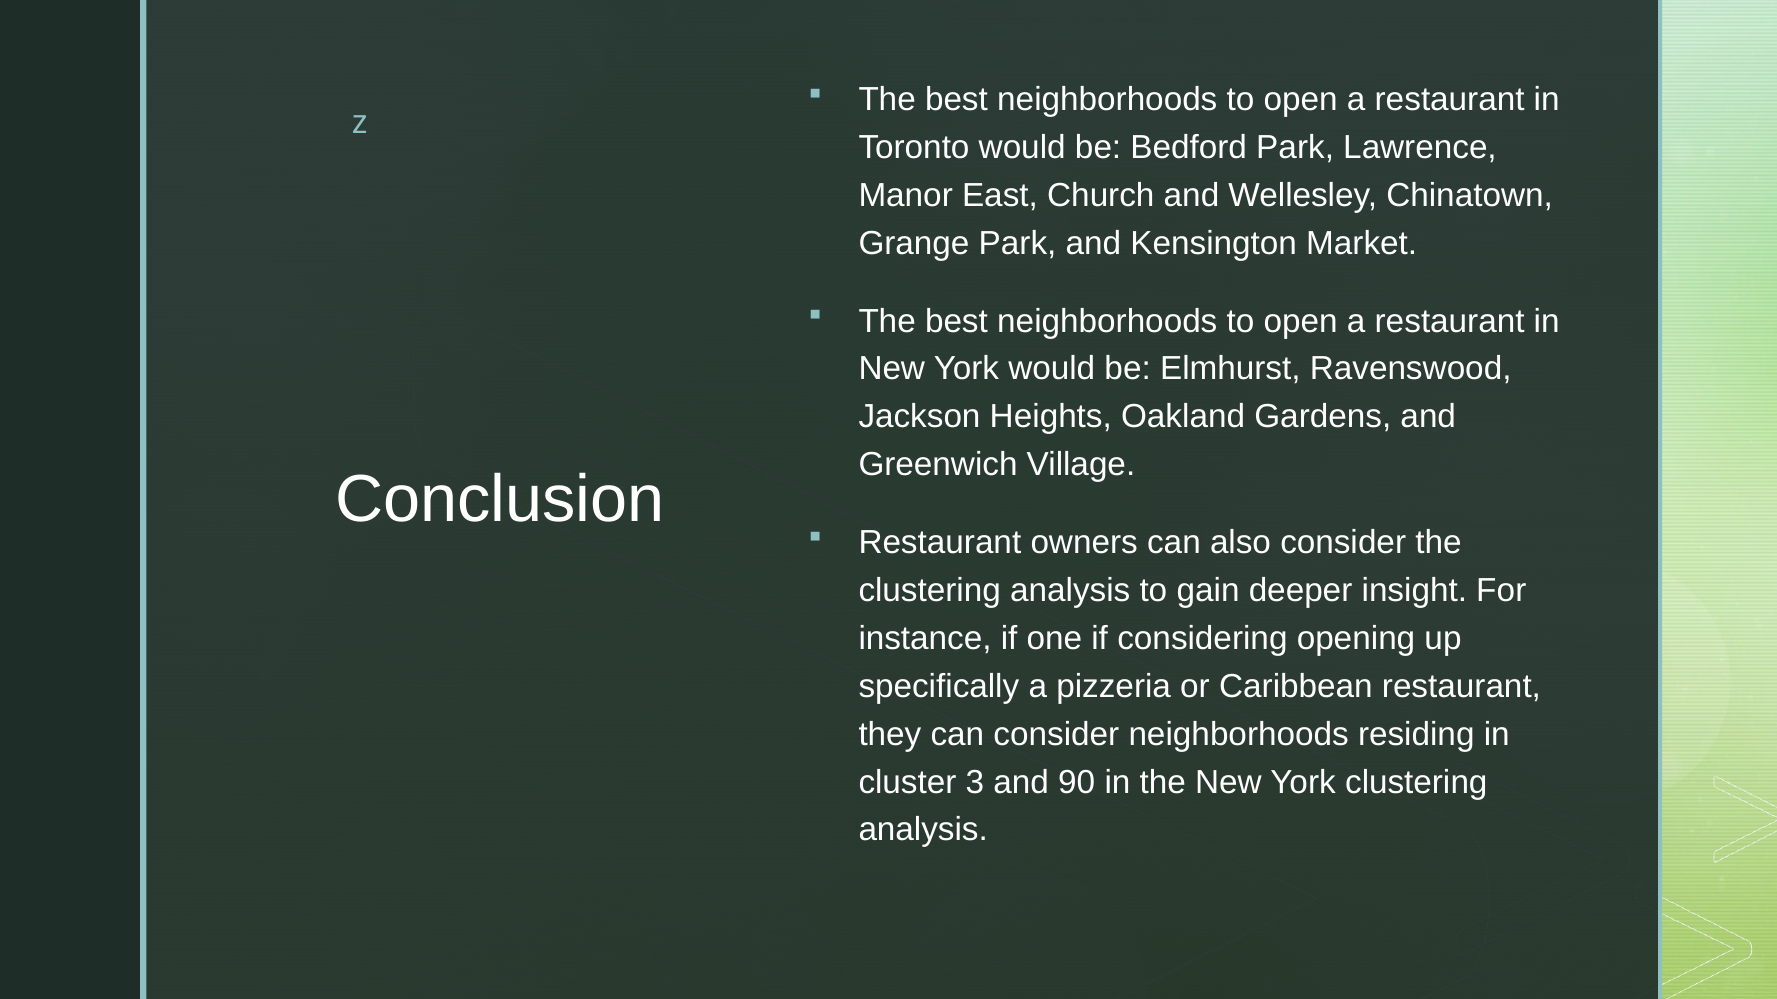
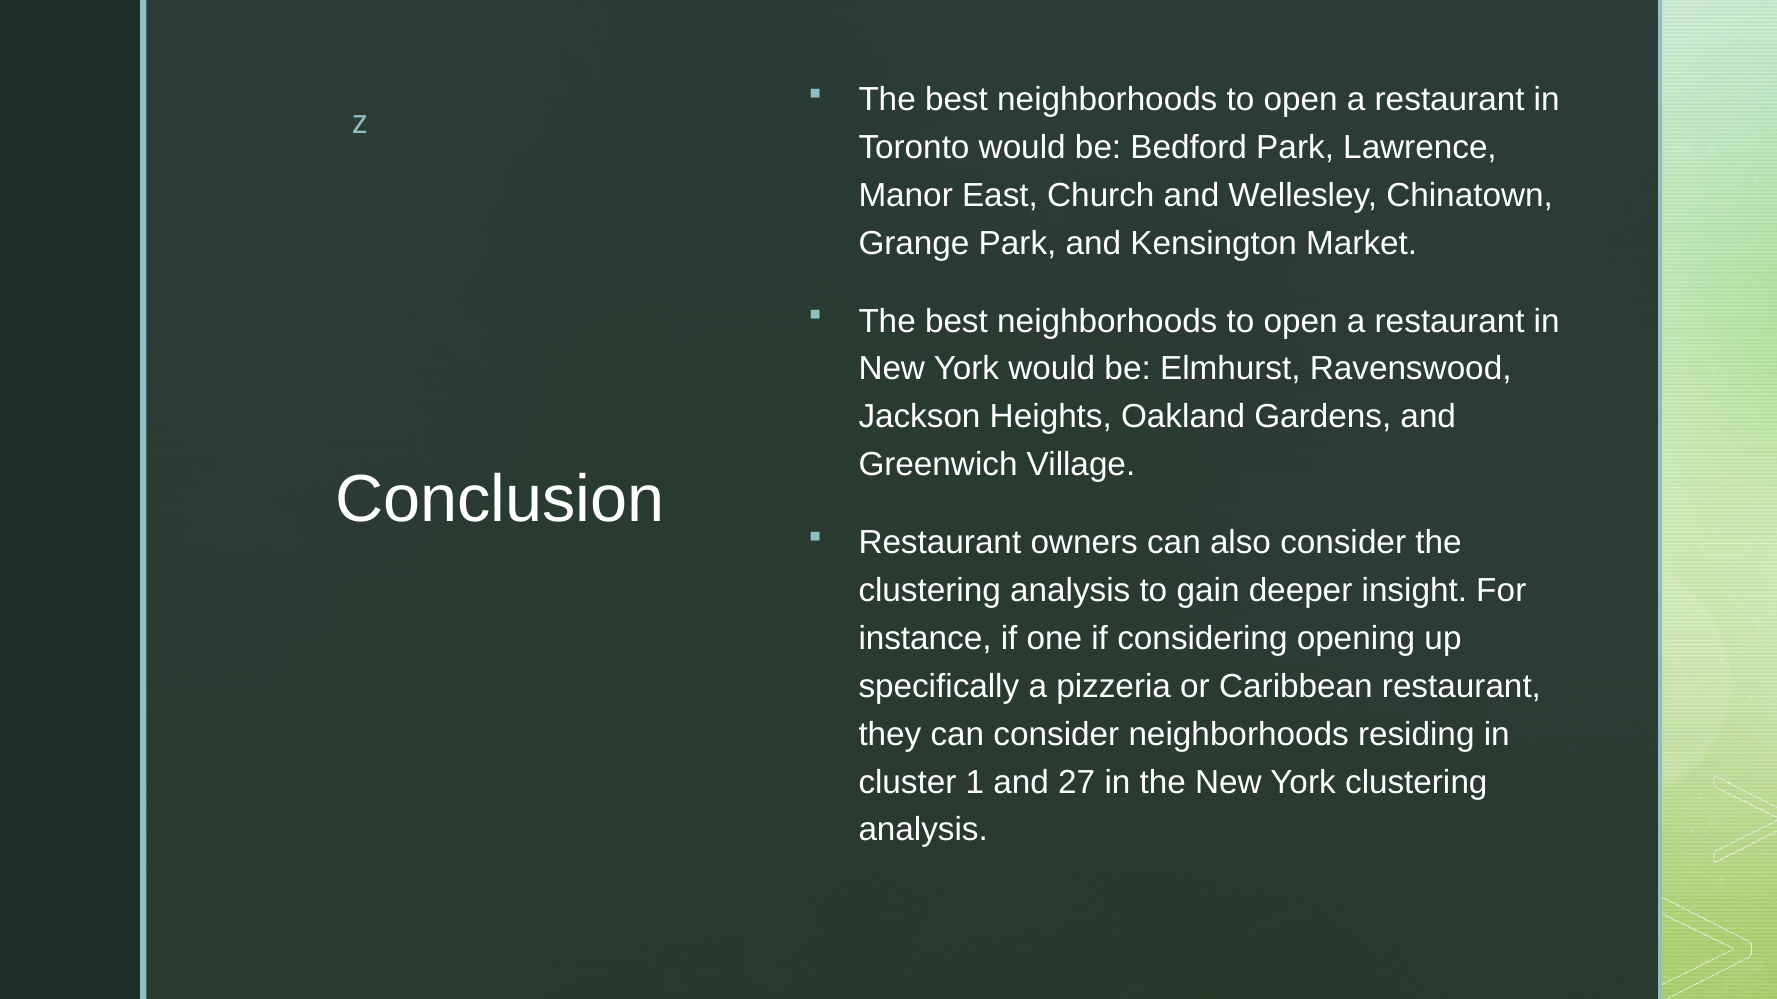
3: 3 -> 1 (975, 782)
90: 90 -> 27 (1077, 782)
